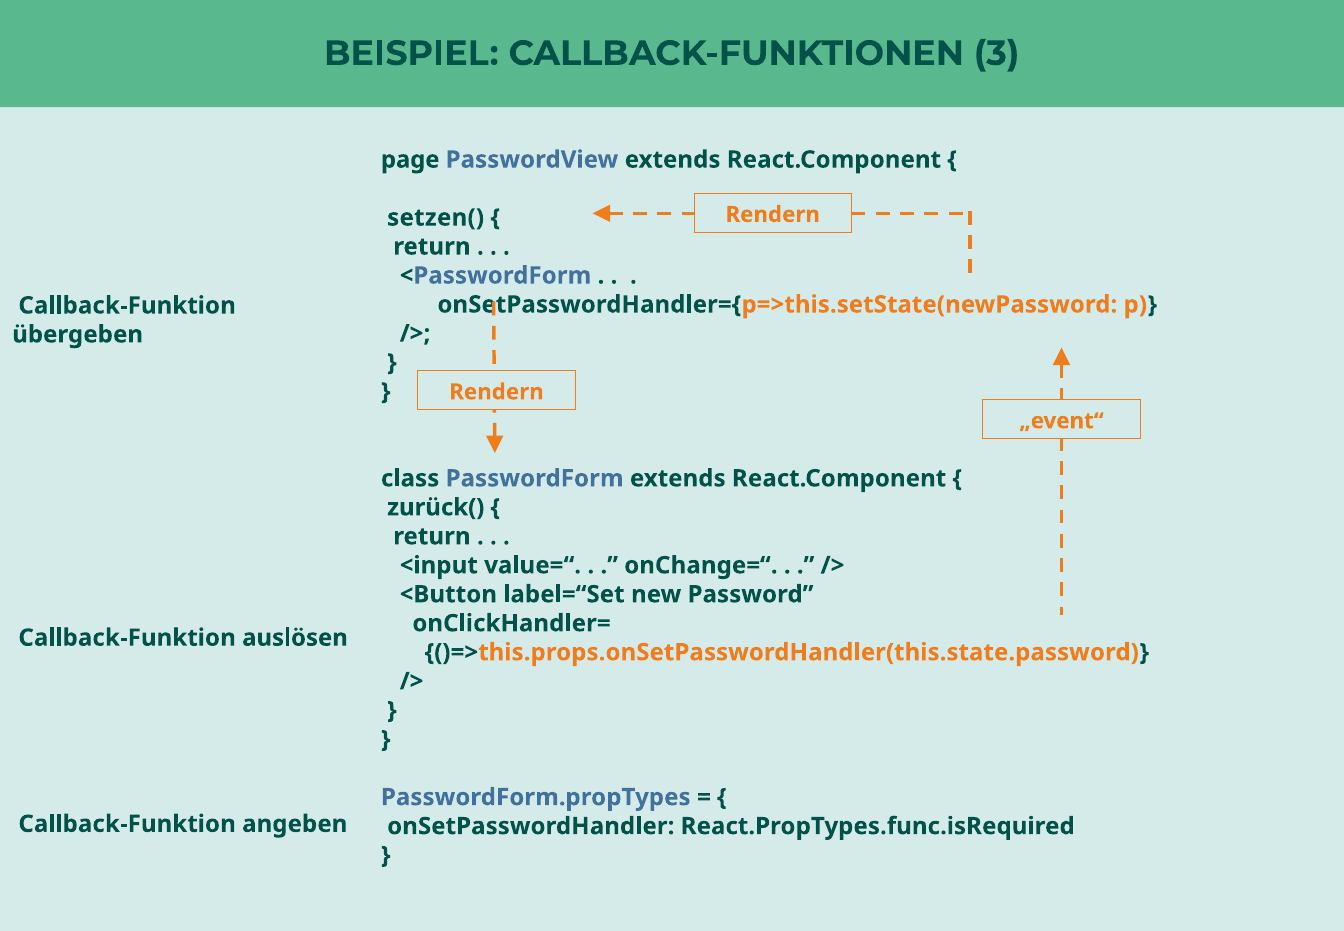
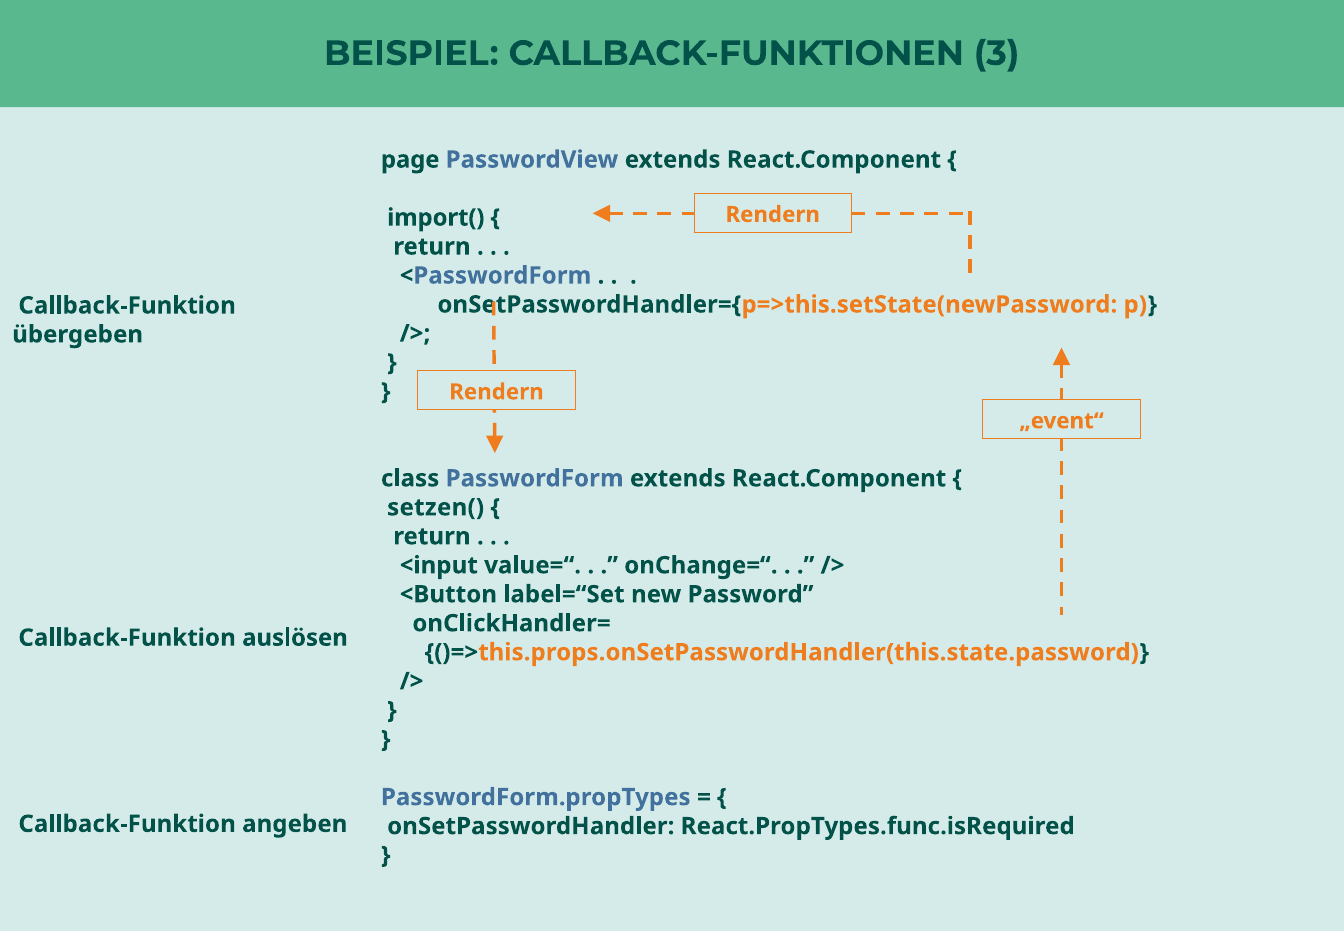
setzen(: setzen( -> import( (436, 217)
zurück(: zurück( -> setzen( (436, 507)
